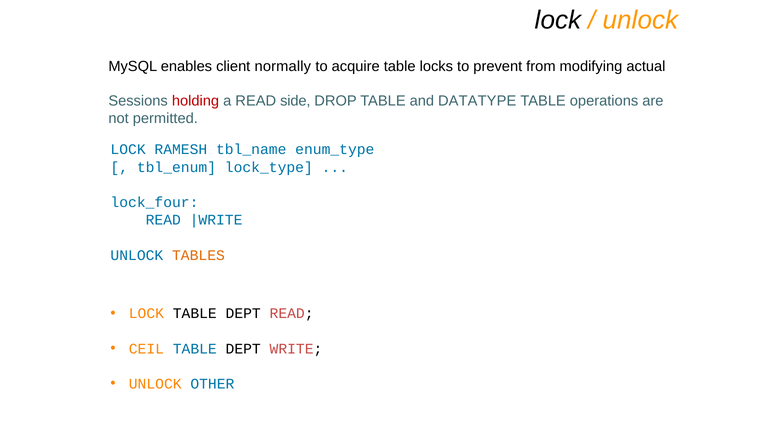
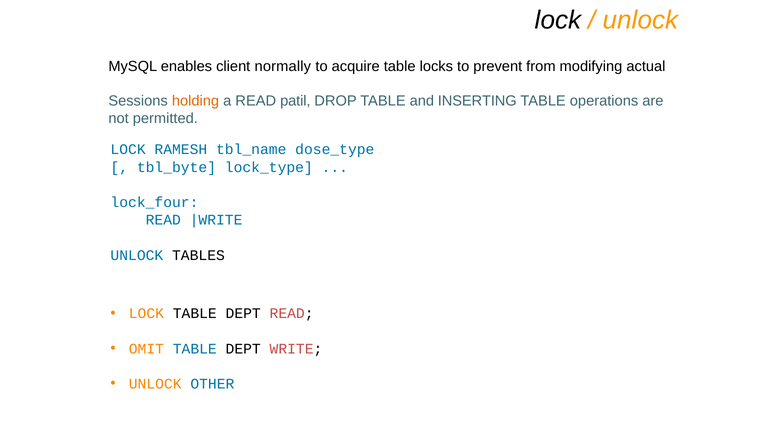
holding colour: red -> orange (196, 101)
side: side -> patil (295, 101)
DATATYPE: DATATYPE -> INSERTING (477, 101)
enum_type: enum_type -> dose_type (335, 150)
tbl_enum: tbl_enum -> tbl_byte (176, 167)
TABLES colour: orange -> black (198, 255)
CEIL: CEIL -> OMIT (146, 349)
